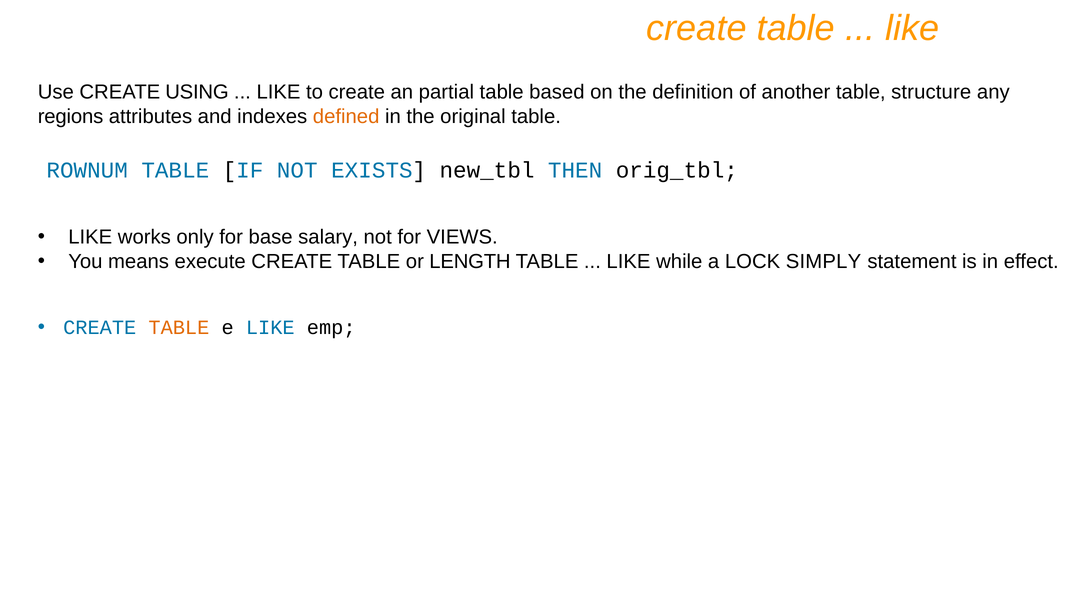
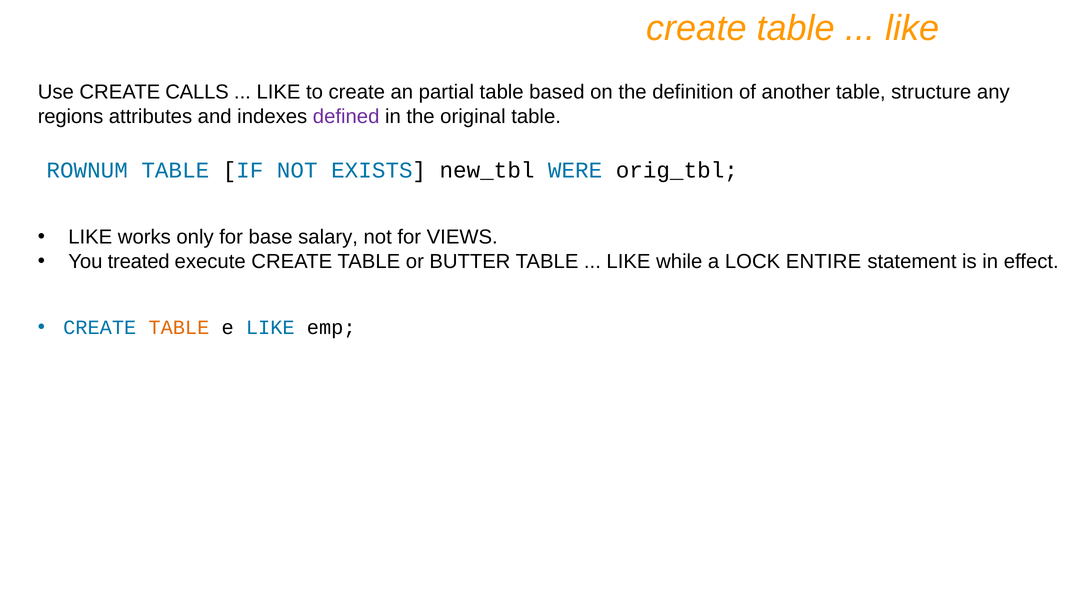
USING: USING -> CALLS (197, 92)
defined colour: orange -> purple (346, 116)
THEN: THEN -> WERE (575, 170)
means: means -> treated (139, 262)
LENGTH: LENGTH -> BUTTER (470, 262)
SIMPLY: SIMPLY -> ENTIRE (824, 262)
